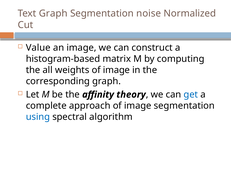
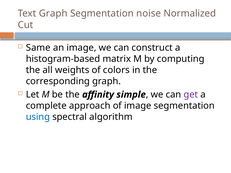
Value: Value -> Same (38, 48)
weights of image: image -> colors (116, 70)
theory: theory -> simple (131, 95)
get colour: blue -> purple (191, 95)
